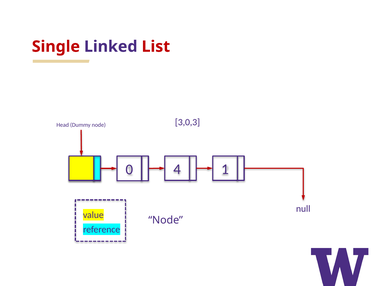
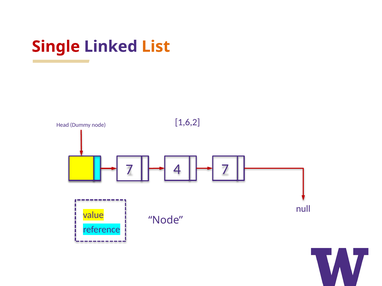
List colour: red -> orange (156, 47)
3,0,3: 3,0,3 -> 1,6,2 (188, 123)
0: 0 -> 7 (129, 170)
4 1: 1 -> 7 (225, 170)
